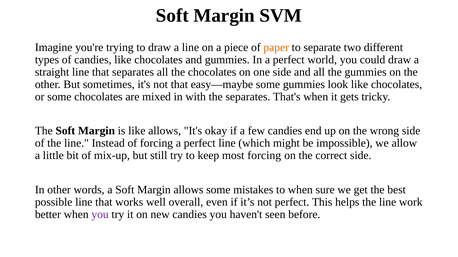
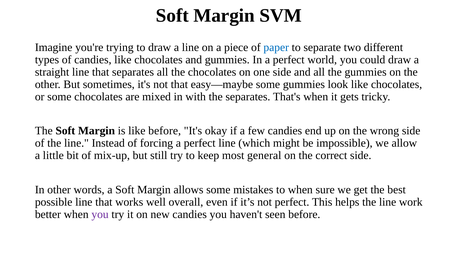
paper colour: orange -> blue (276, 47)
like allows: allows -> before (165, 131)
most forcing: forcing -> general (264, 156)
